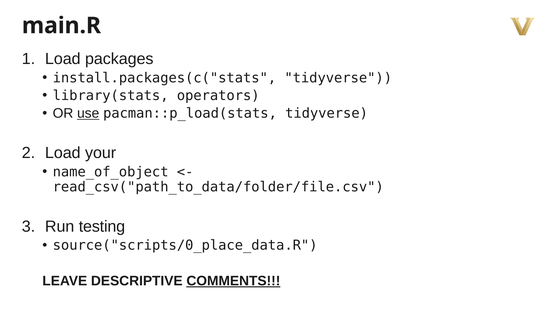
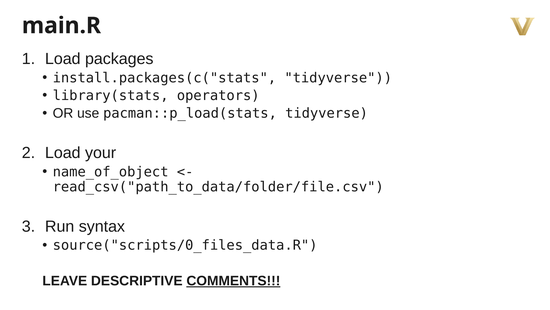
use underline: present -> none (88, 113)
testing: testing -> syntax (102, 226)
source("scripts/0_place_data.R: source("scripts/0_place_data.R -> source("scripts/0_files_data.R (185, 245)
